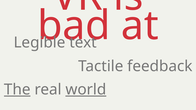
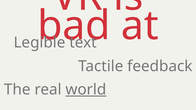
The underline: present -> none (17, 90)
